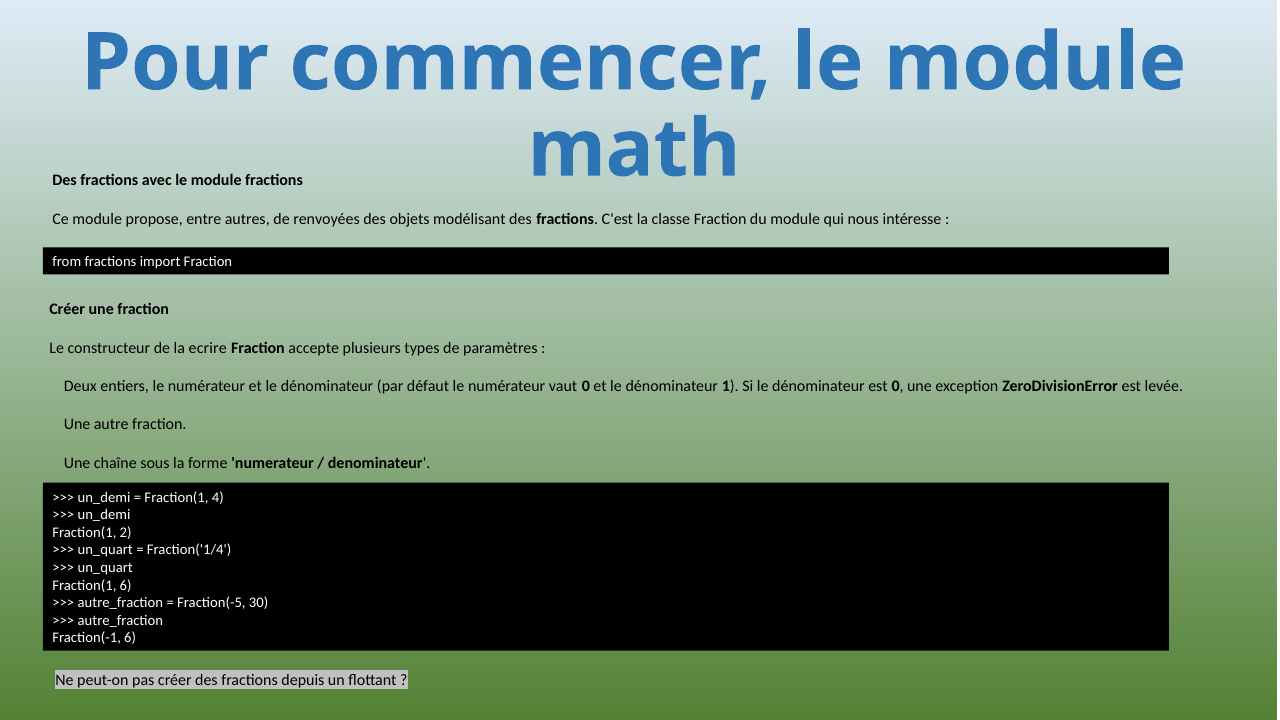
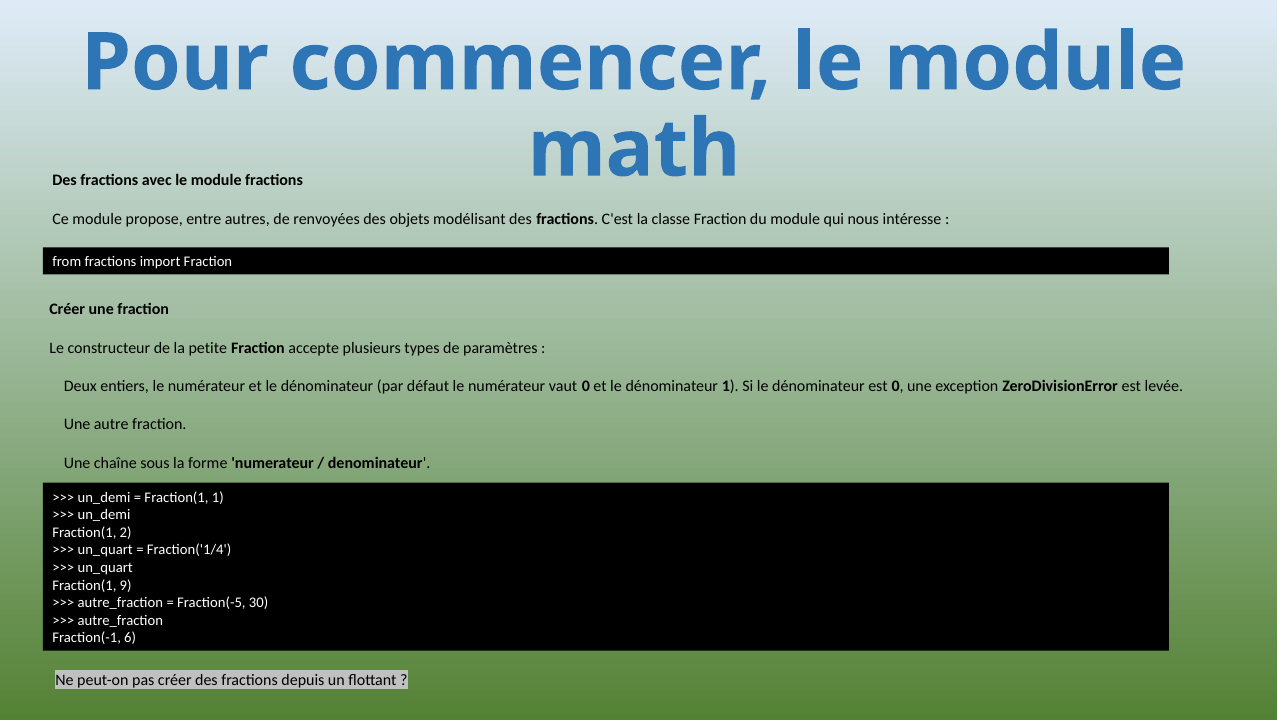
ecrire: ecrire -> petite (208, 348)
Fraction(1 4: 4 -> 1 (218, 497)
Fraction(1 6: 6 -> 9 (126, 585)
